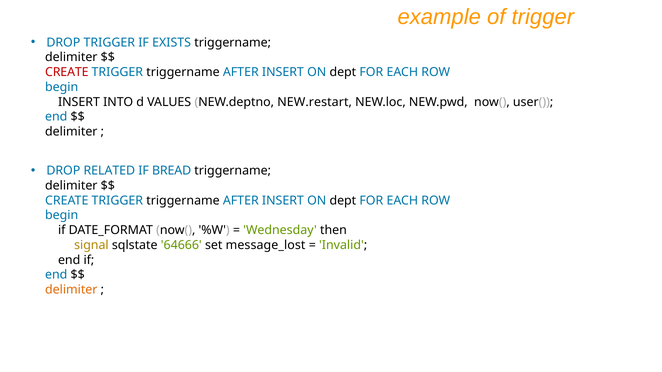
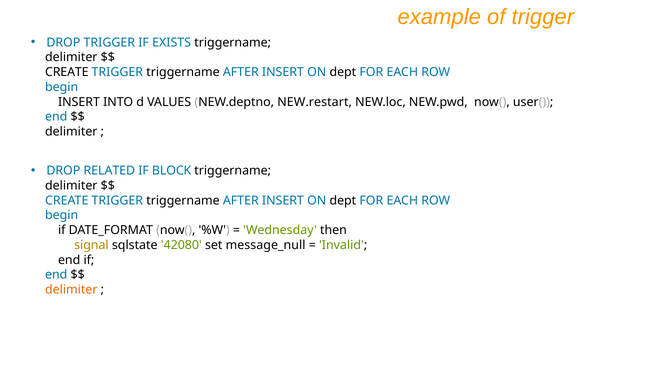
CREATE colour: red -> black (67, 72)
BREAD: BREAD -> BLOCK (172, 171)
64666: 64666 -> 42080 (181, 245)
message_lost: message_lost -> message_null (266, 245)
